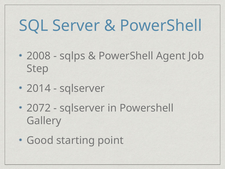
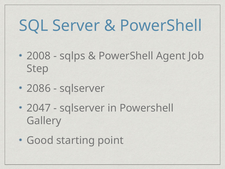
2014: 2014 -> 2086 (39, 88)
2072: 2072 -> 2047 (39, 108)
